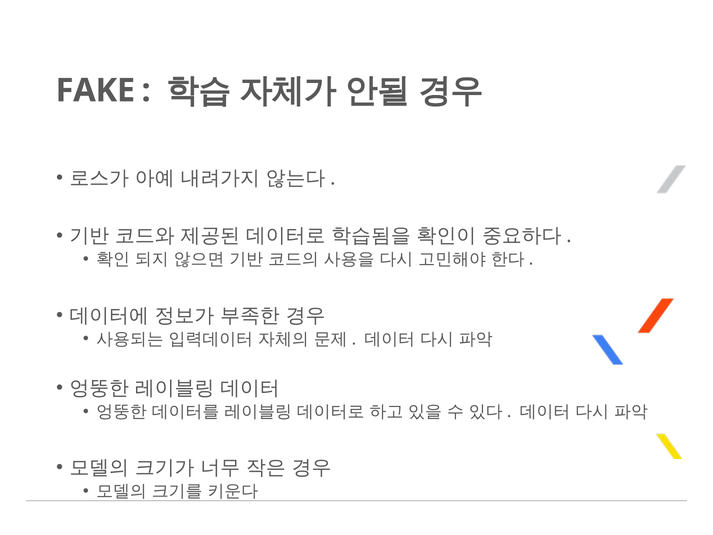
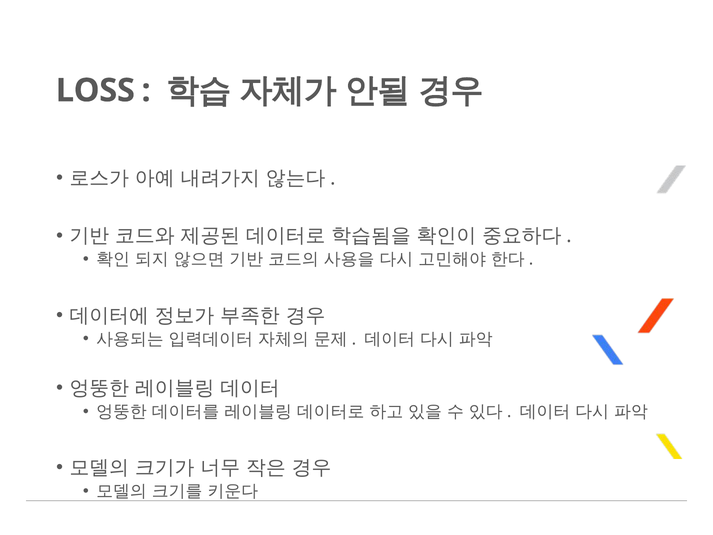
FAKE: FAKE -> LOSS (95, 90)
